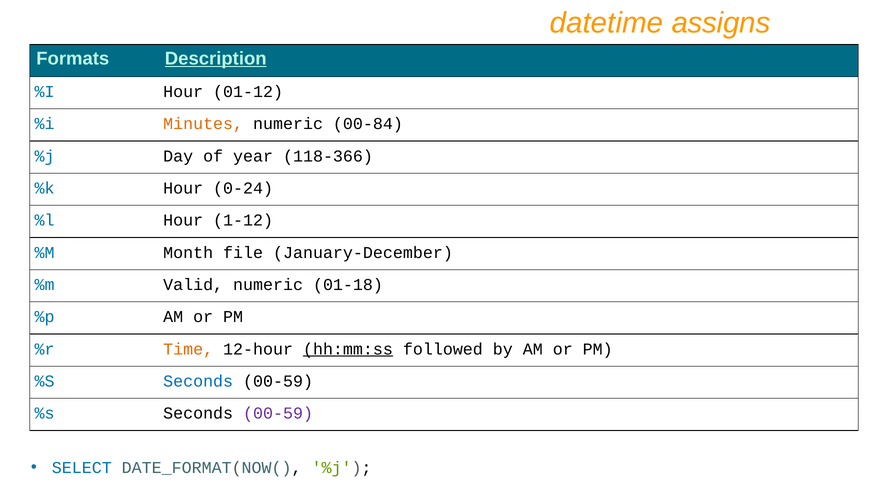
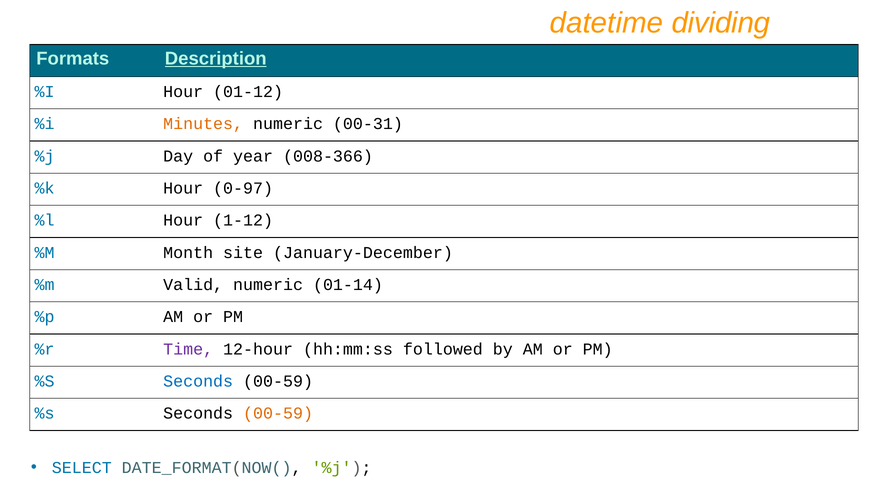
assigns: assigns -> dividing (721, 23)
00-84: 00-84 -> 00-31 (368, 124)
118-366: 118-366 -> 008-366 (328, 156)
0-24: 0-24 -> 0-97 (243, 188)
file: file -> site (243, 253)
01-18: 01-18 -> 01-14 (348, 285)
Time colour: orange -> purple (188, 349)
hh:mm:ss underline: present -> none (348, 349)
00-59 colour: purple -> orange (278, 414)
